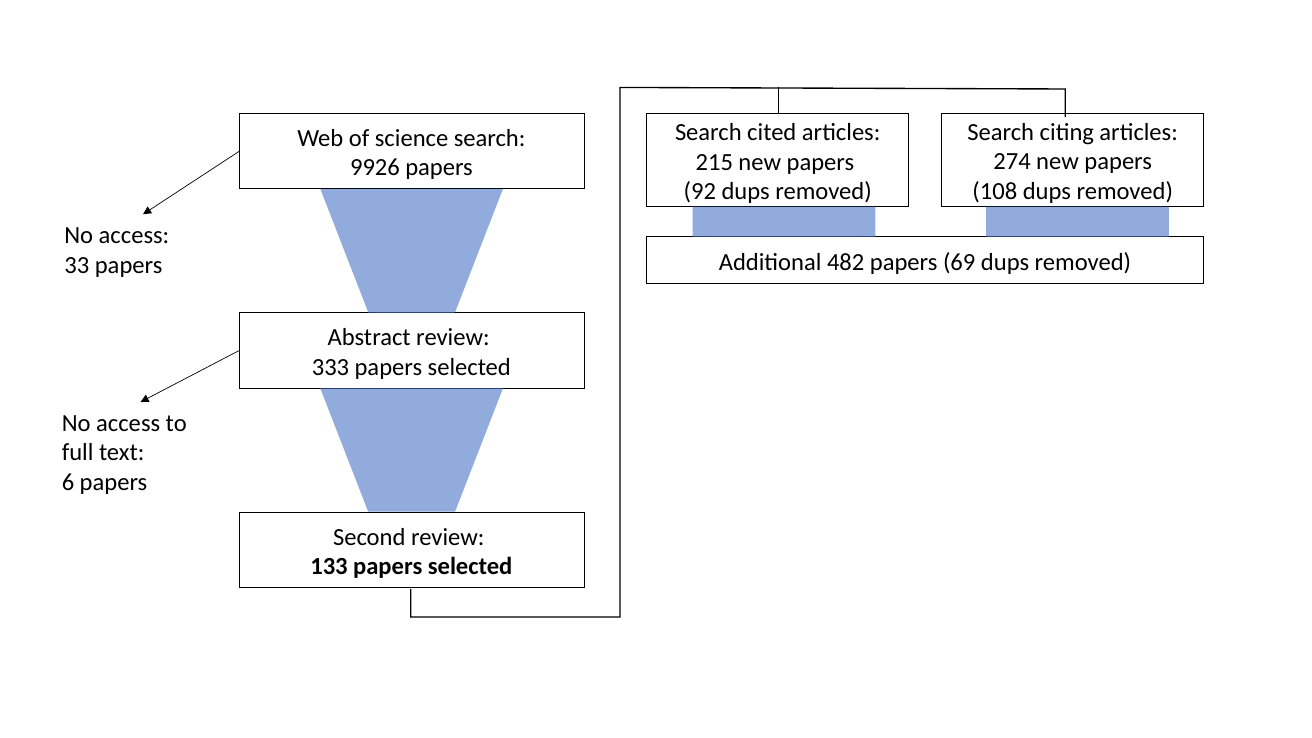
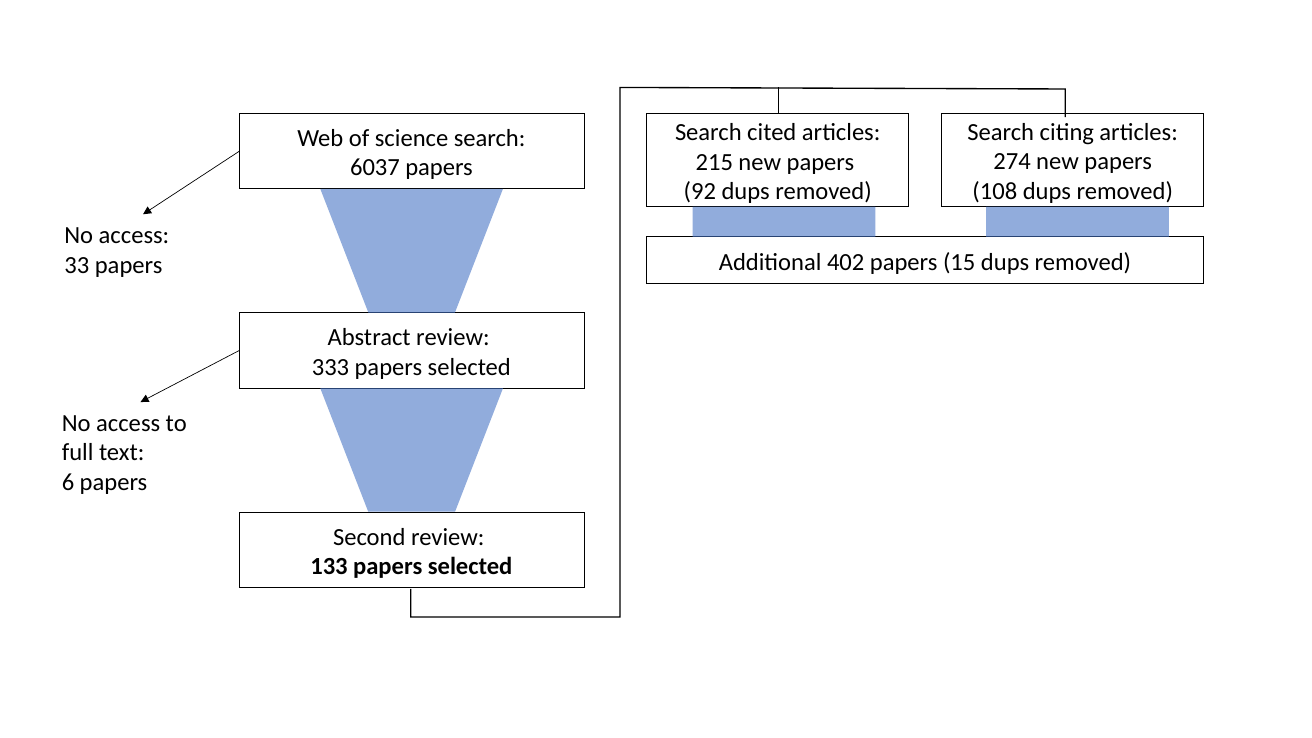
9926: 9926 -> 6037 (375, 168)
482: 482 -> 402 (846, 262)
69: 69 -> 15 (959, 262)
